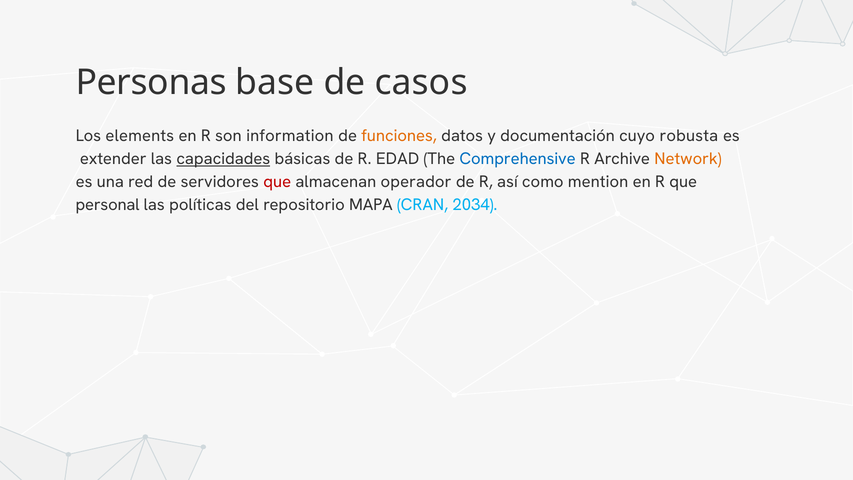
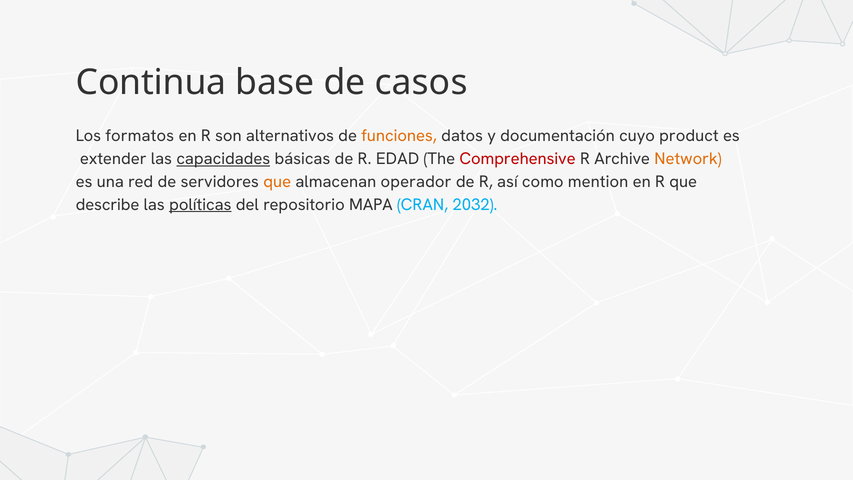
Personas: Personas -> Continua (151, 83)
elements: elements -> formatos (140, 136)
information: information -> alternativos (290, 136)
robusta: robusta -> product (689, 136)
Comprehensive colour: blue -> red (518, 159)
que colour: red -> orange (277, 182)
personal: personal -> describe (108, 204)
políticas underline: none -> present (200, 204)
2034: 2034 -> 2032 (475, 204)
